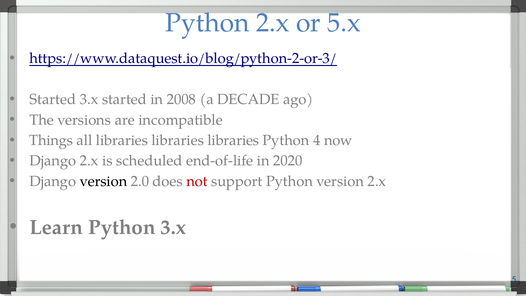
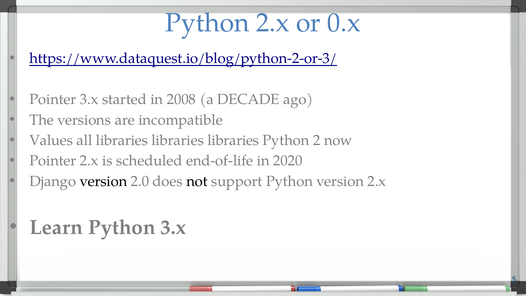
5.x: 5.x -> 0.x (344, 23)
Started: Started -> Pointer (53, 99)
Things: Things -> Values (51, 140)
4: 4 -> 2 (317, 140)
Django: Django -> Pointer (53, 161)
not colour: red -> black (197, 181)
